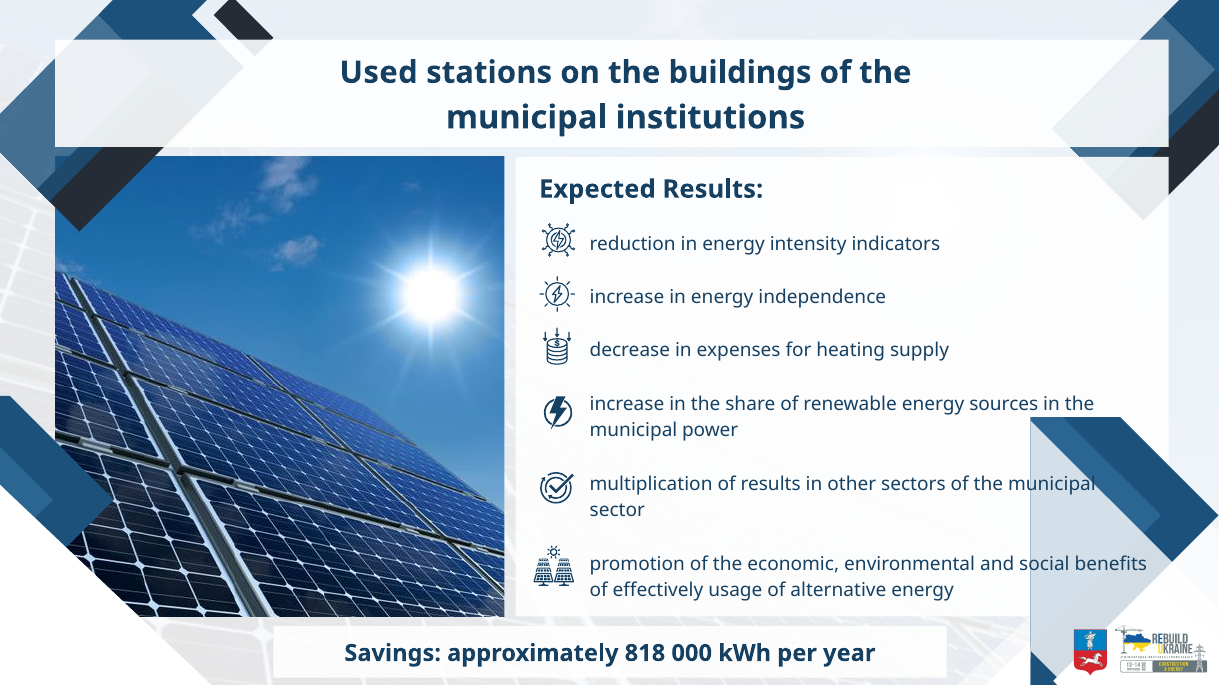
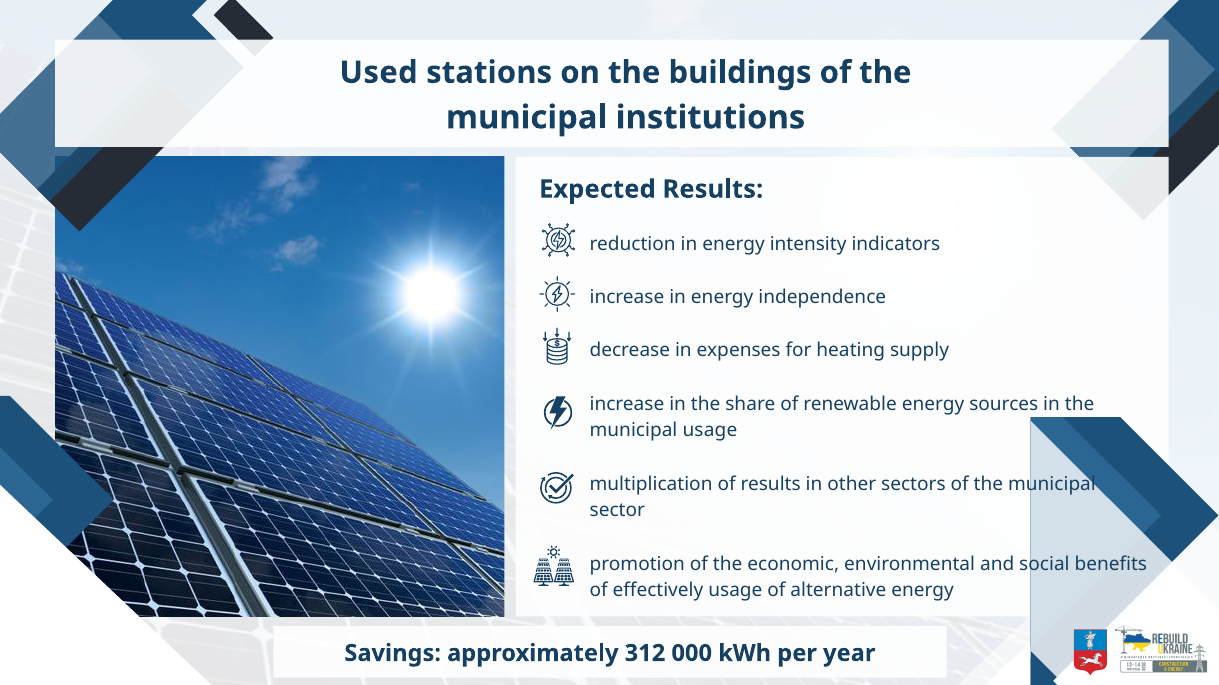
municipal power: power -> usage (710, 431)
818: 818 -> 312 (645, 654)
